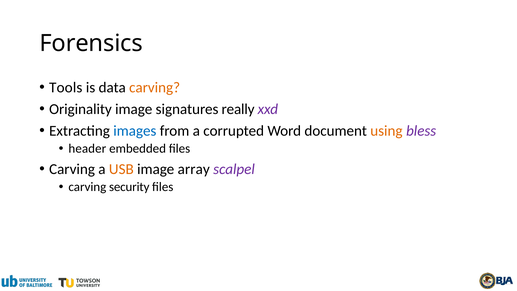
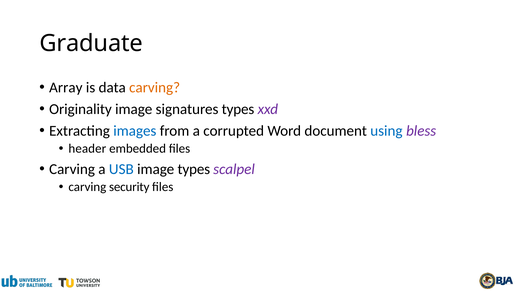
Forensics: Forensics -> Graduate (91, 43)
Tools: Tools -> Array (66, 87)
signatures really: really -> types (238, 109)
using colour: orange -> blue (386, 131)
USB colour: orange -> blue (121, 169)
image array: array -> types (194, 169)
